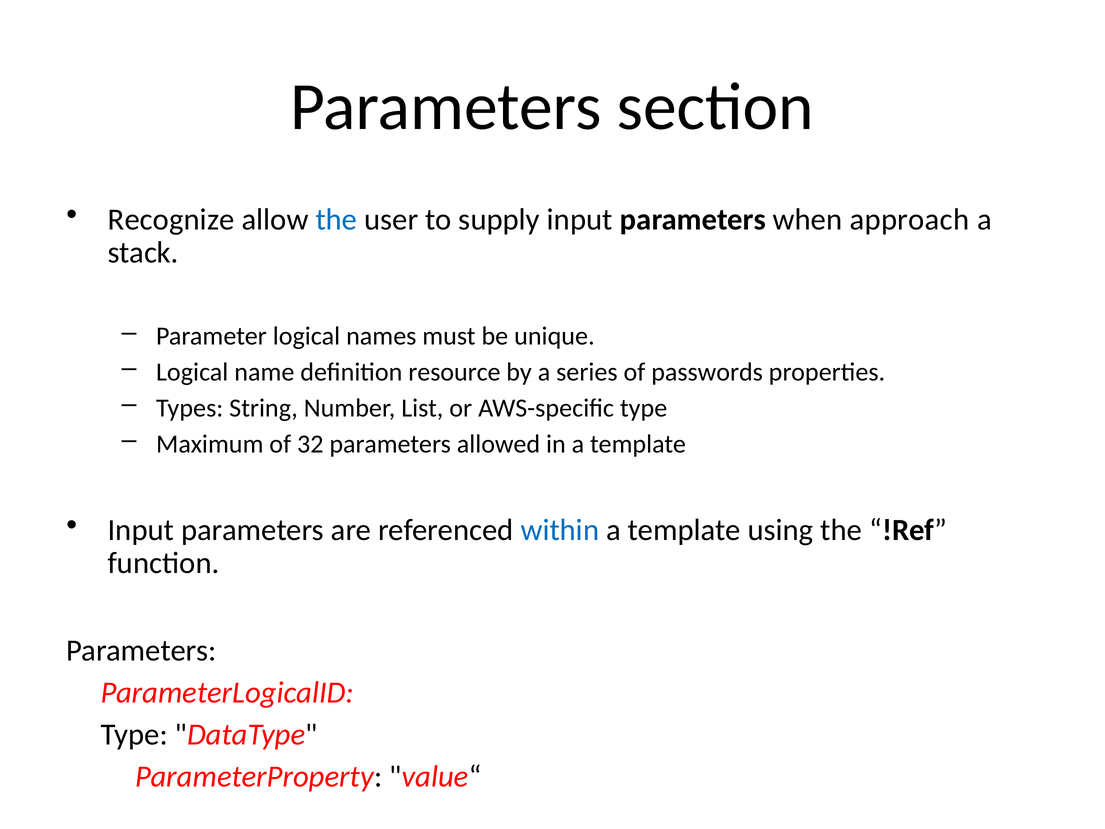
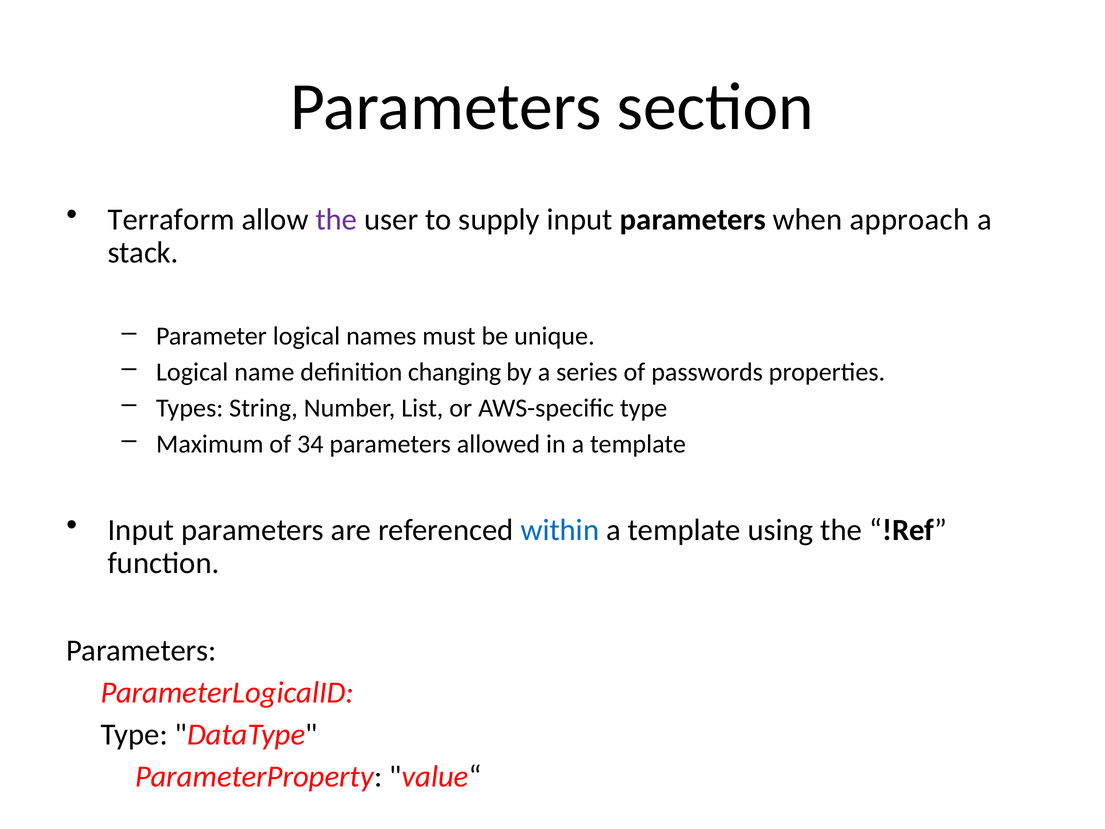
Recognize: Recognize -> Terraform (171, 219)
the colour: blue -> purple (336, 219)
resource: resource -> changing (455, 372)
32: 32 -> 34 (310, 444)
